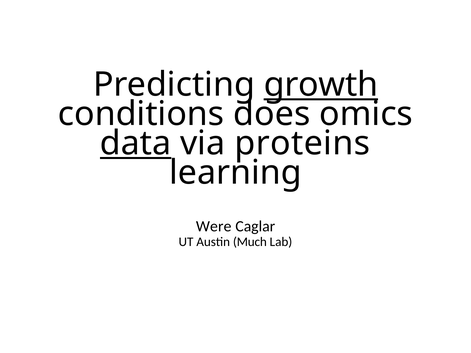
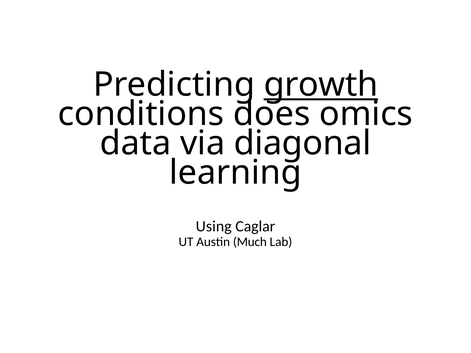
data underline: present -> none (136, 143)
proteins: proteins -> diagonal (303, 143)
Were: Were -> Using (214, 227)
